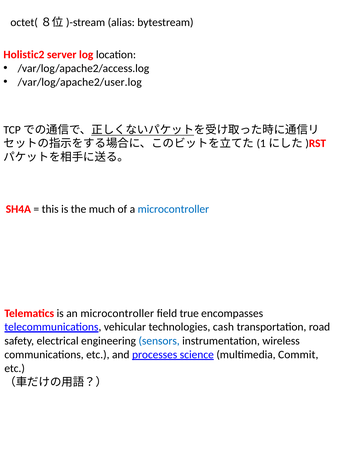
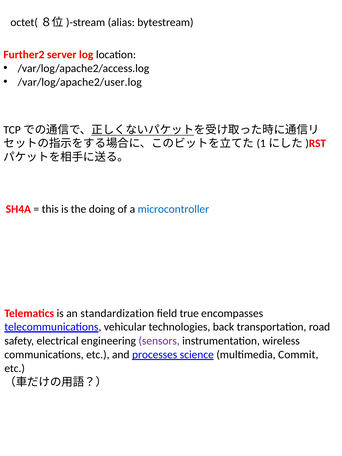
Holistic2: Holistic2 -> Further2 (24, 55)
much: much -> doing (102, 209)
an microcontroller: microcontroller -> standardization (117, 313)
cash: cash -> back (223, 327)
sensors colour: blue -> purple (159, 341)
